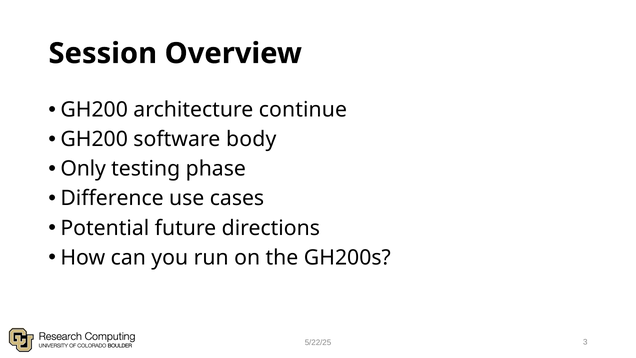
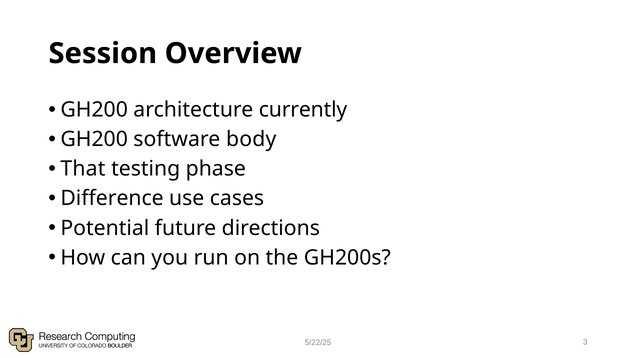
continue: continue -> currently (303, 110)
Only: Only -> That (83, 169)
